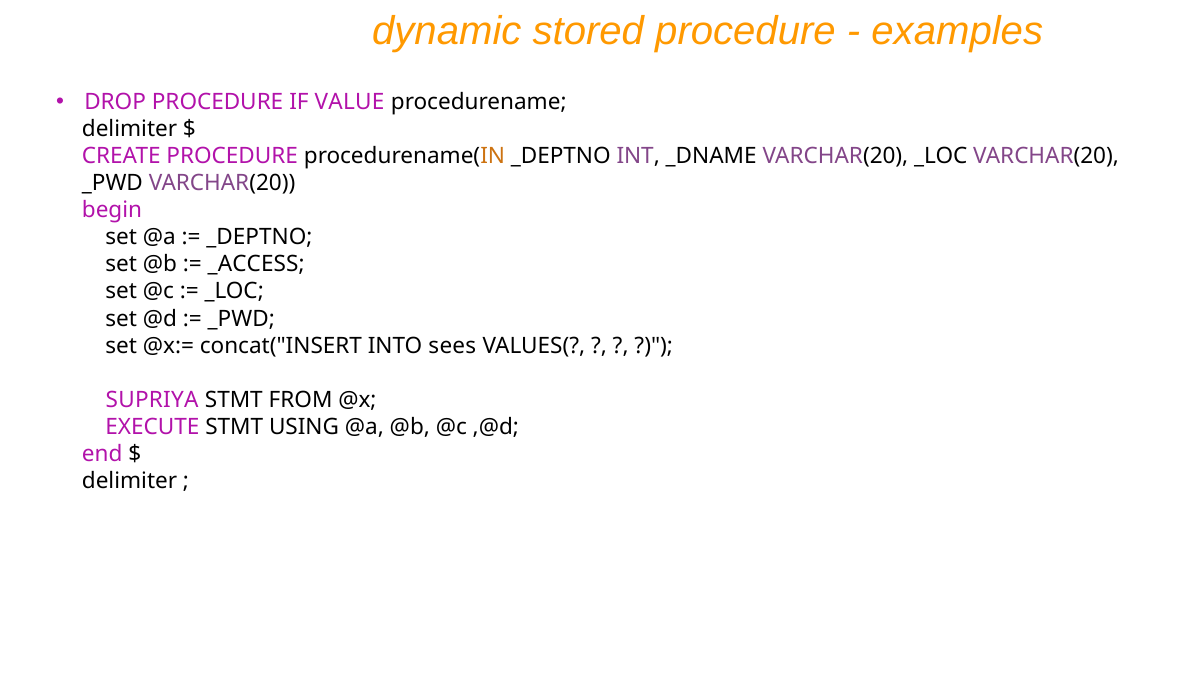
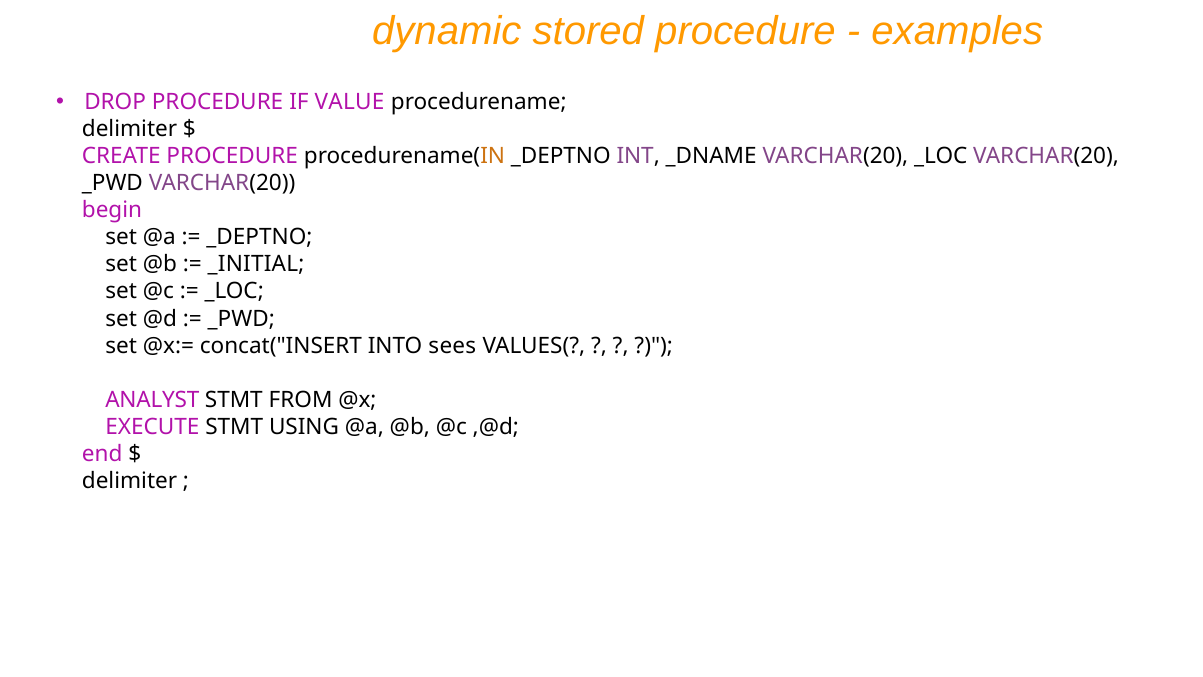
_ACCESS: _ACCESS -> _INITIAL (256, 264)
SUPRIYA: SUPRIYA -> ANALYST (152, 400)
